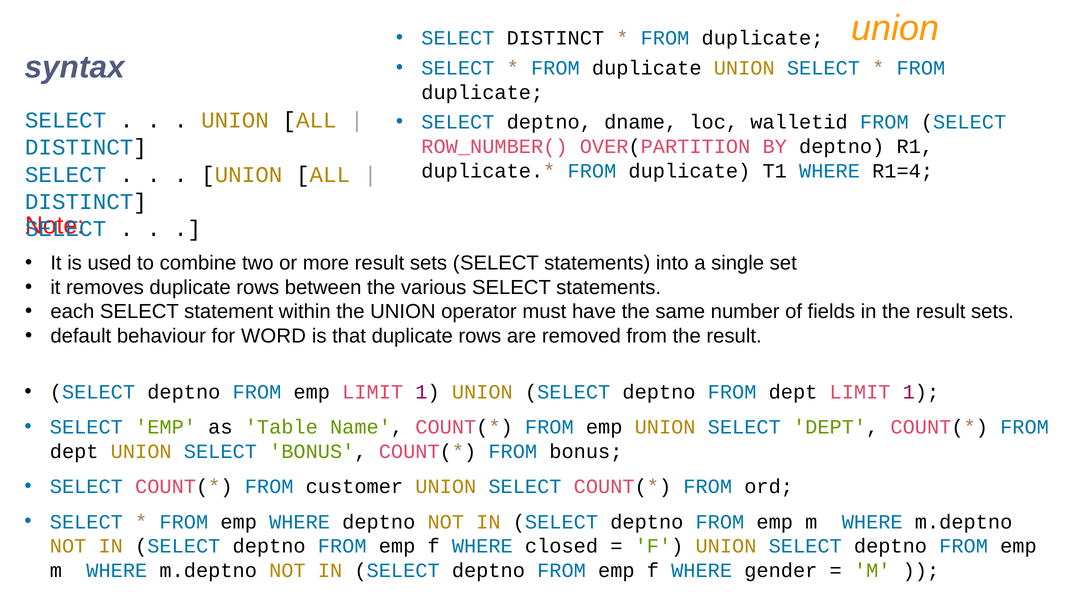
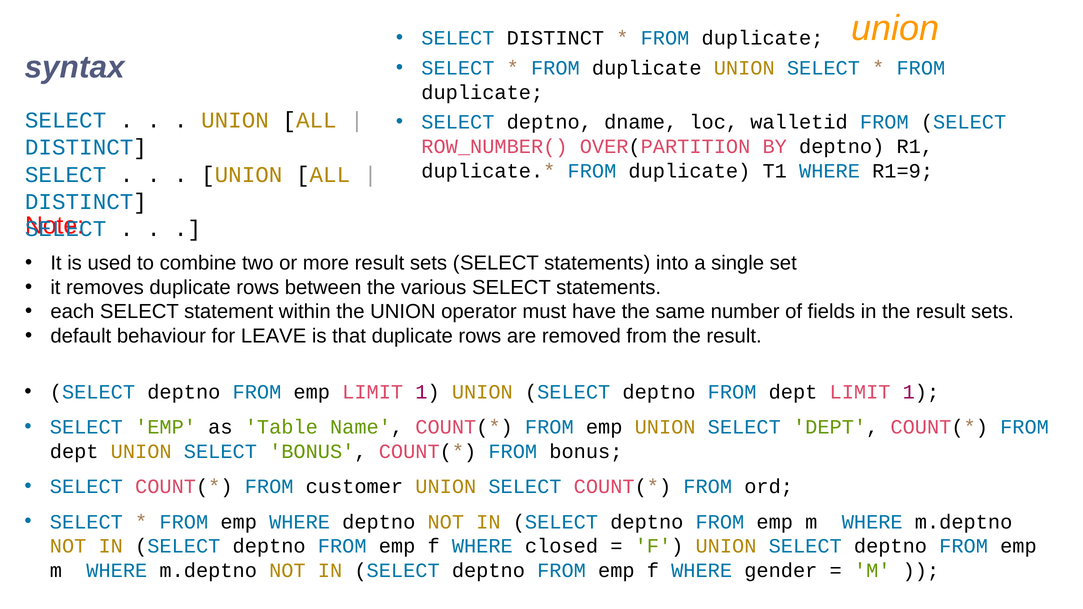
R1=4: R1=4 -> R1=9 (903, 171)
WORD: WORD -> LEAVE (274, 336)
